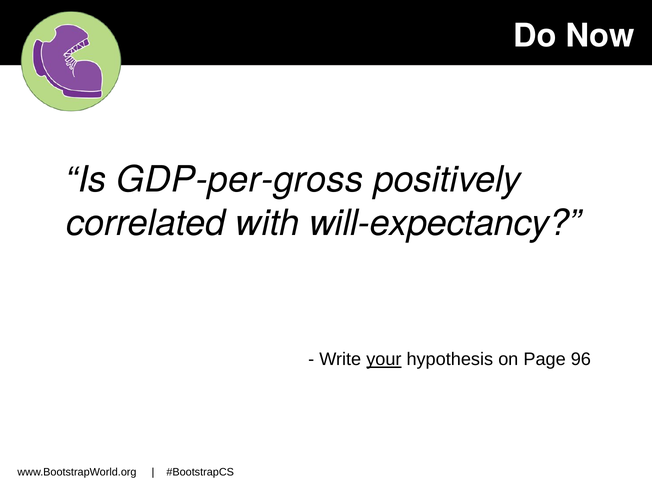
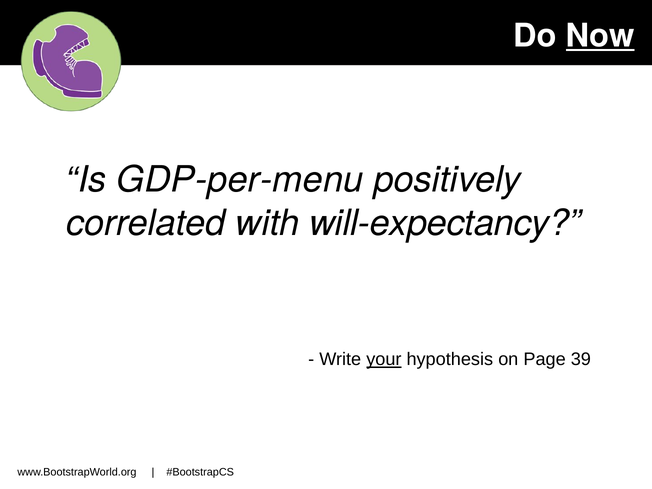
Now underline: none -> present (600, 36)
GDP-per-gross: GDP-per-gross -> GDP-per-menu (240, 180)
96: 96 -> 39 (581, 359)
